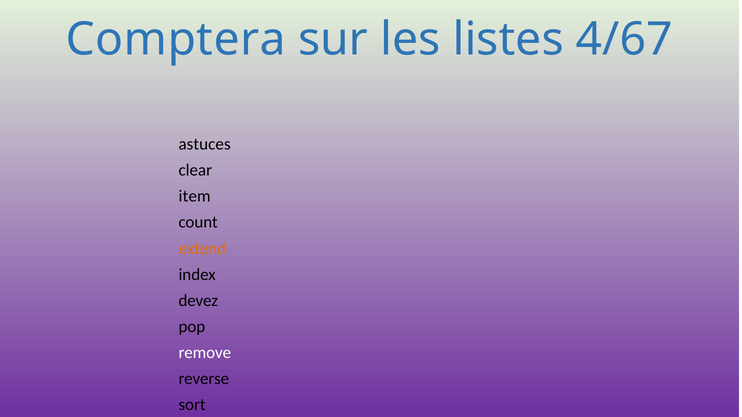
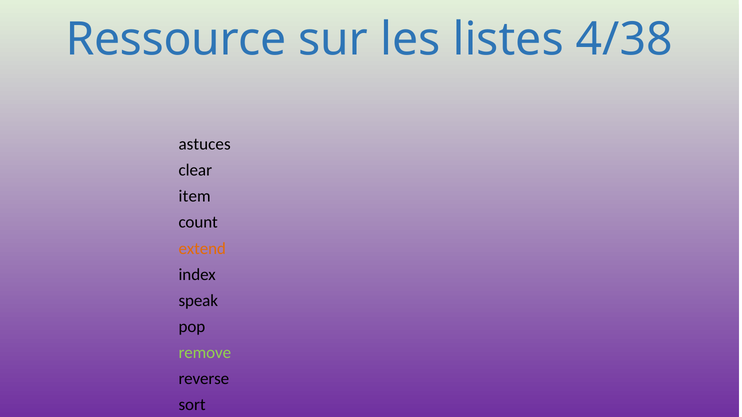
Comptera: Comptera -> Ressource (176, 40)
4/67: 4/67 -> 4/38 (624, 40)
devez: devez -> speak (198, 301)
remove colour: white -> light green (205, 353)
